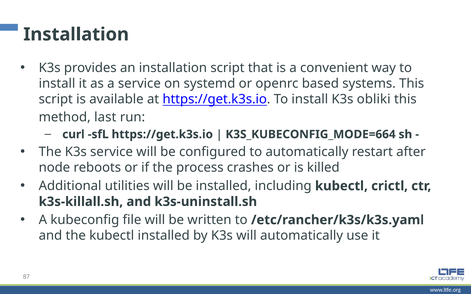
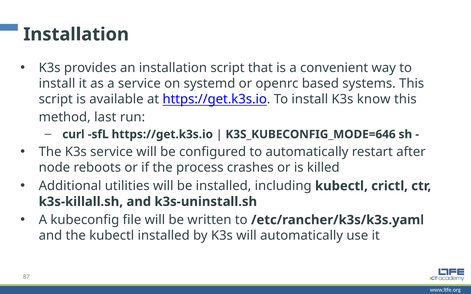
obliki: obliki -> know (374, 99)
K3S_KUBECONFIG_MODE=664: K3S_KUBECONFIG_MODE=664 -> K3S_KUBECONFIG_MODE=646 (311, 135)
